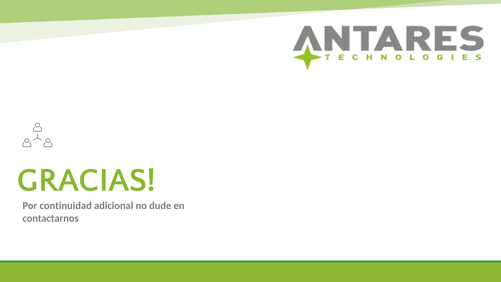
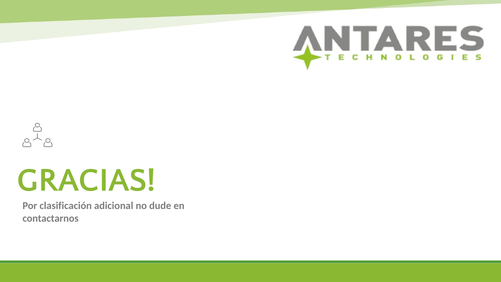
continuidad: continuidad -> clasificación (66, 206)
